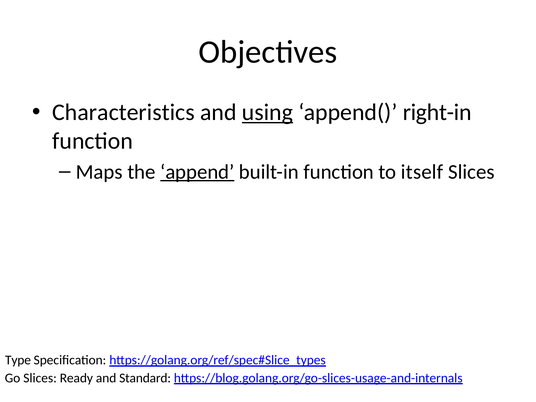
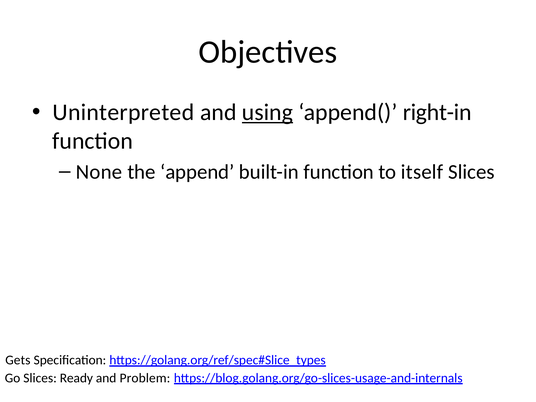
Characteristics: Characteristics -> Uninterpreted (123, 112)
Maps: Maps -> None (99, 172)
append underline: present -> none (197, 172)
Type: Type -> Gets (18, 360)
Standard: Standard -> Problem (145, 378)
